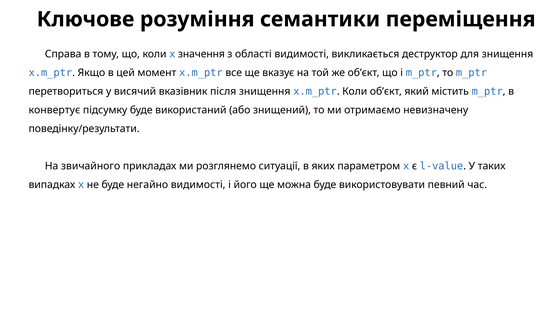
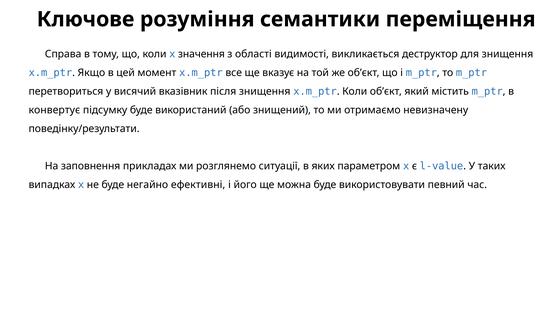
звичайного: звичайного -> заповнення (91, 166)
негайно видимості: видимості -> ефективні (198, 184)
